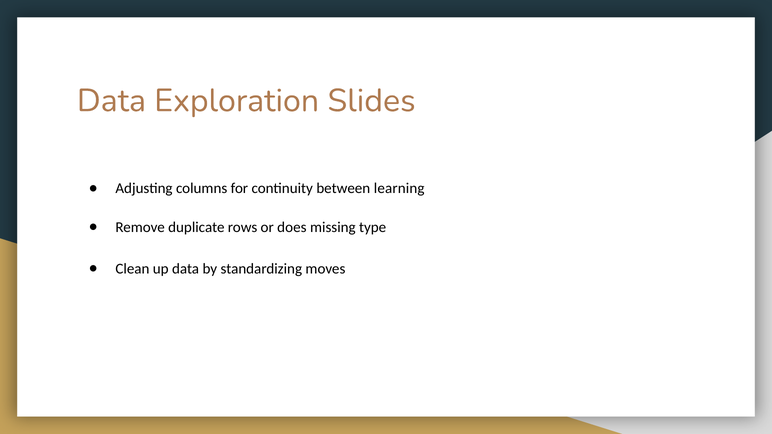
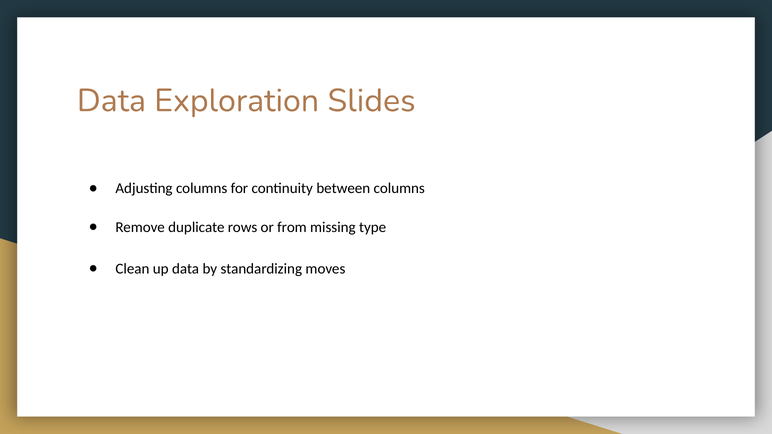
between learning: learning -> columns (399, 189)
does: does -> from (292, 227)
